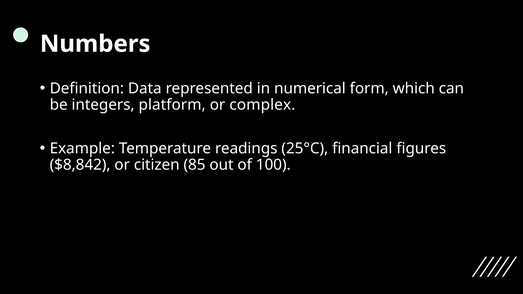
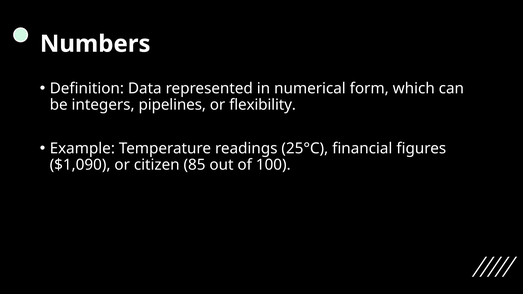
platform: platform -> pipelines (172, 105)
complex: complex -> flexibility (263, 105)
$8,842: $8,842 -> $1,090 (80, 165)
